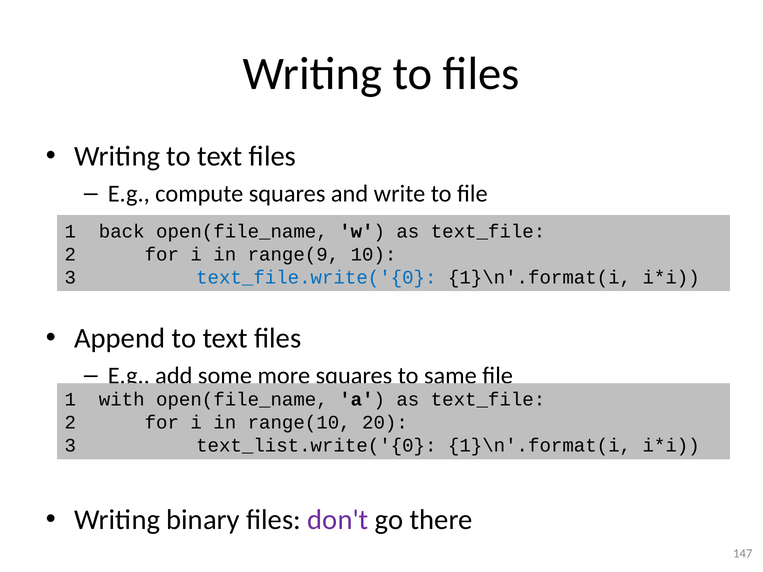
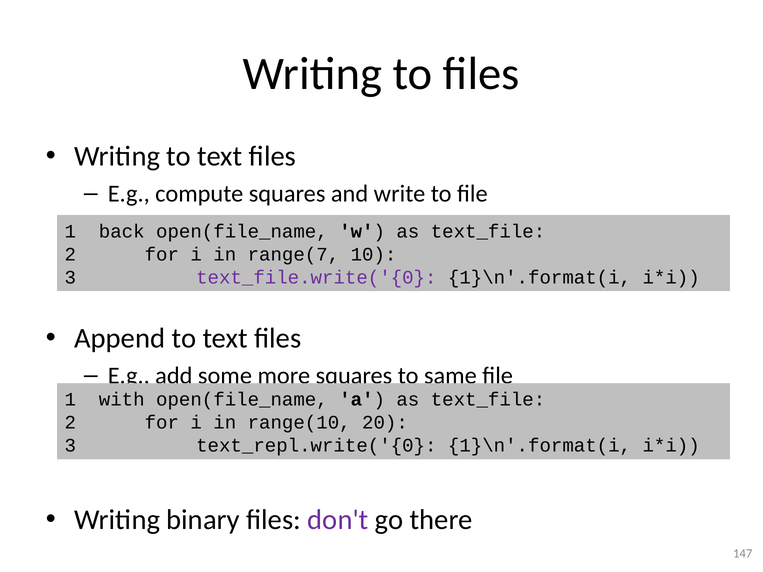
range(9: range(9 -> range(7 (293, 254)
text_file.write('{0 colour: blue -> purple (316, 277)
text_list.write('{0: text_list.write('{0 -> text_repl.write('{0 (316, 446)
